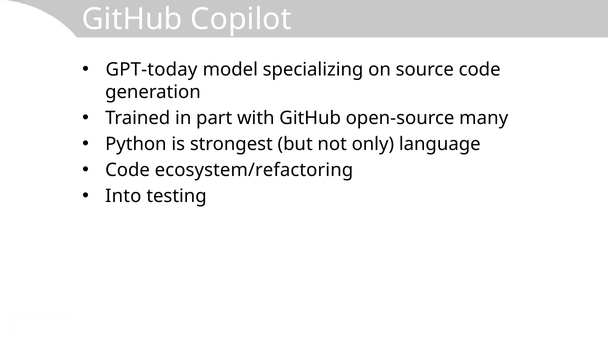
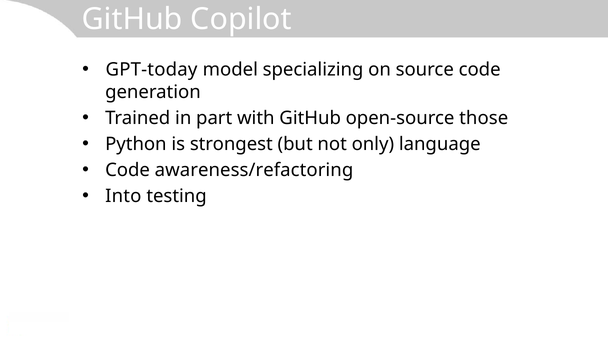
many: many -> those (484, 118)
ecosystem/refactoring: ecosystem/refactoring -> awareness/refactoring (254, 170)
